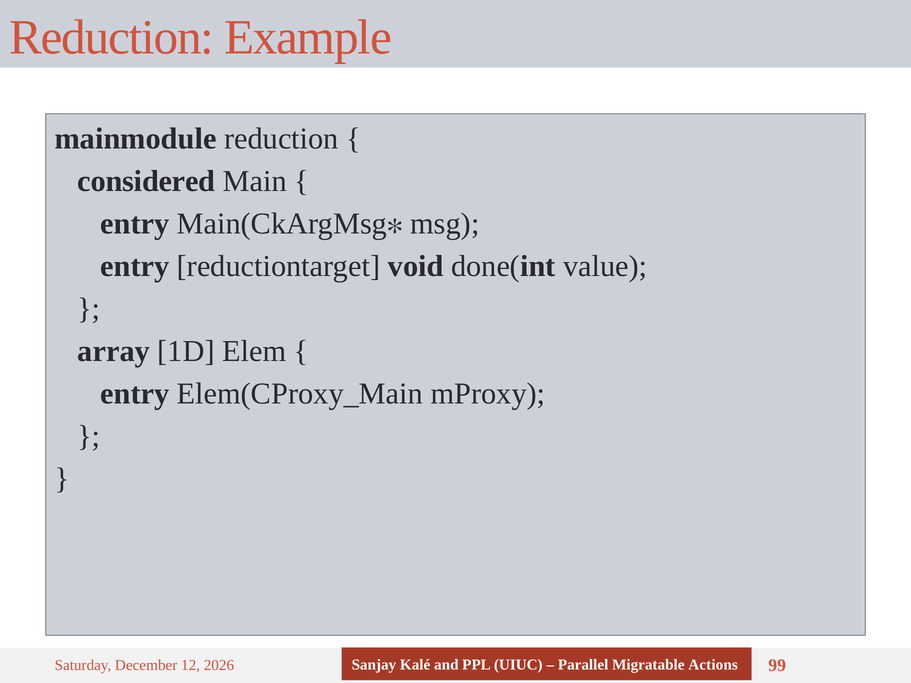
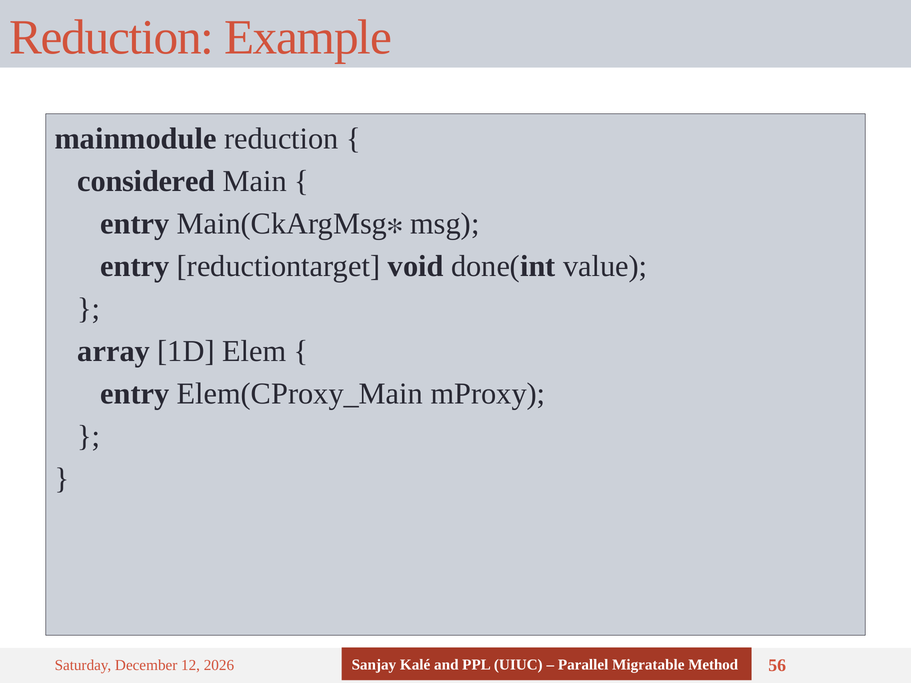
Actions: Actions -> Method (713, 665)
99: 99 -> 56 (777, 666)
